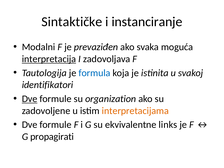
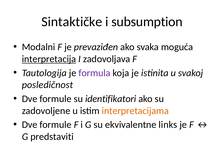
instanciranje: instanciranje -> subsumption (147, 22)
formula colour: blue -> purple (94, 73)
identifikatori: identifikatori -> posledičnost (47, 85)
Dve underline: present -> none (30, 99)
organization: organization -> identifikatori (111, 99)
propagirati: propagirati -> predstaviti (52, 137)
